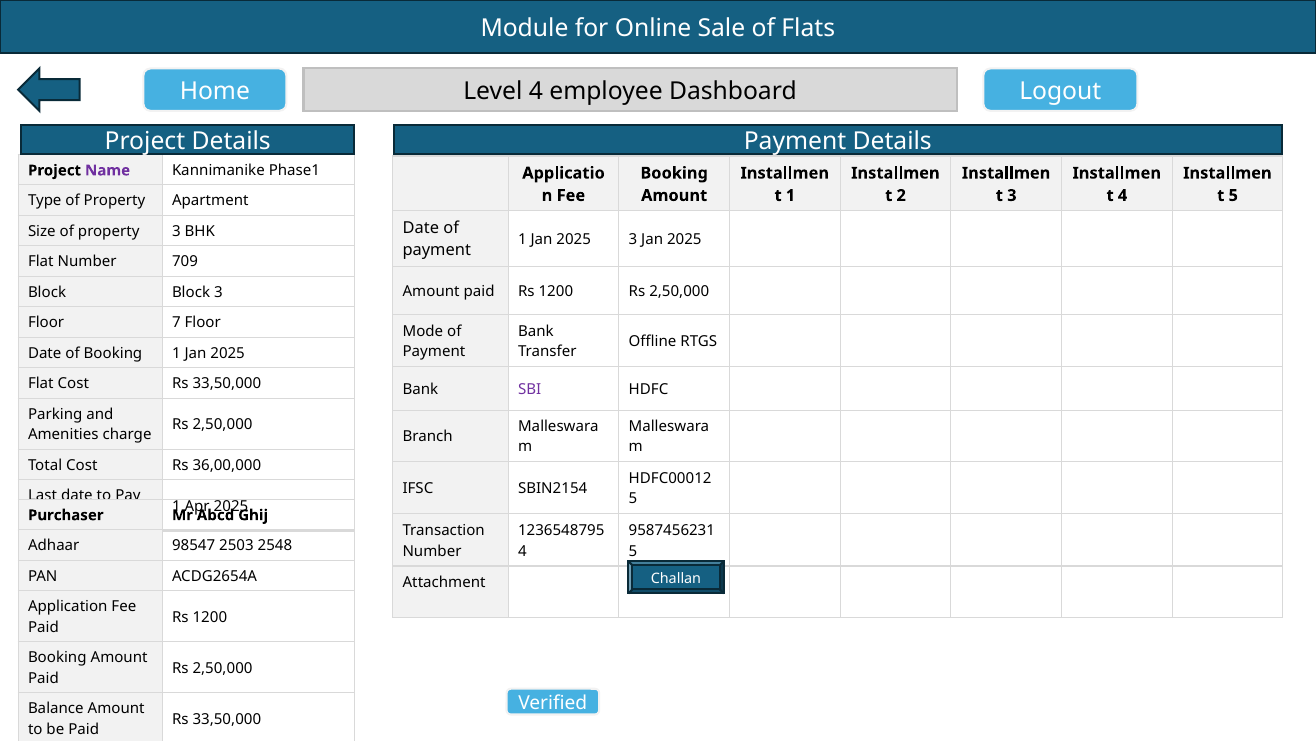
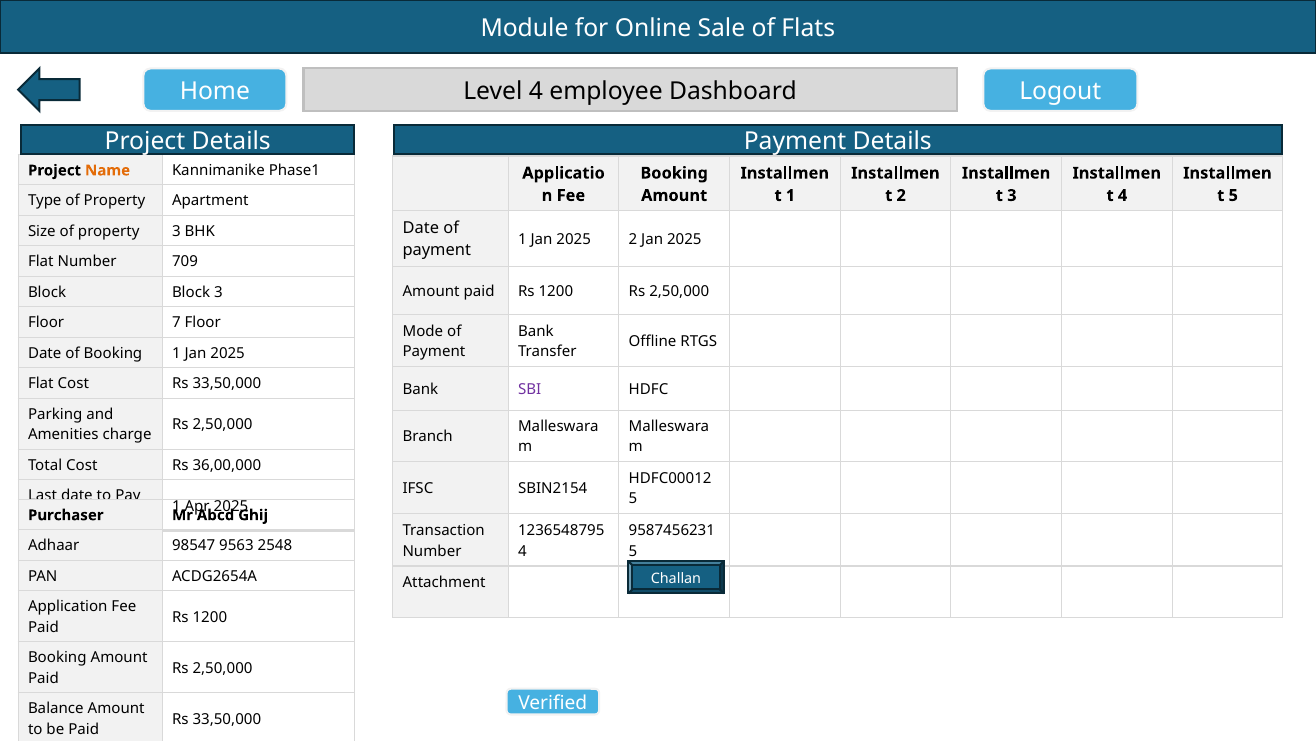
Name colour: purple -> orange (108, 170)
2025 3: 3 -> 2 (633, 239)
2503: 2503 -> 9563 (236, 545)
